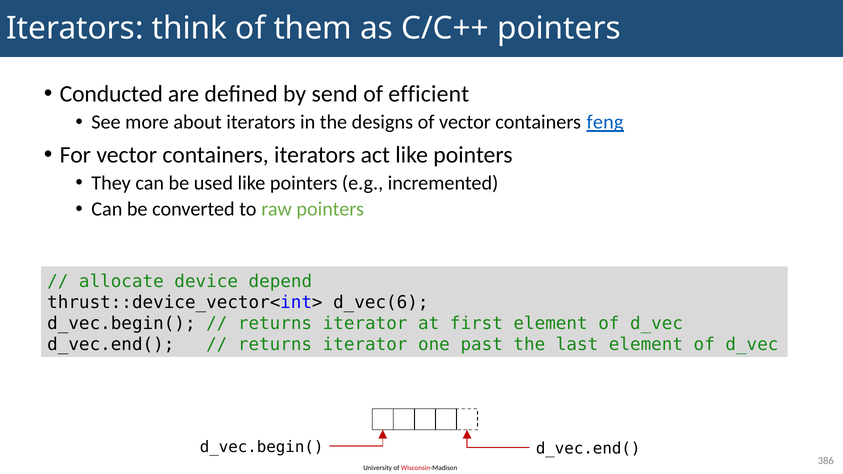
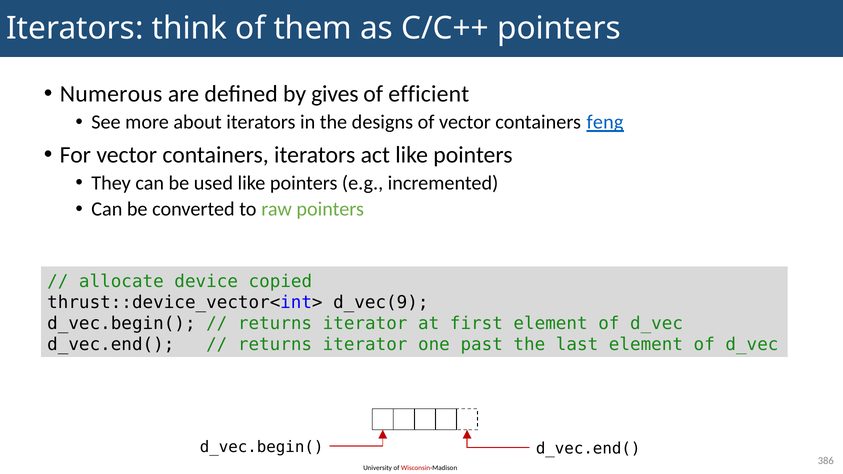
Conducted: Conducted -> Numerous (111, 94)
send: send -> gives (335, 94)
depend: depend -> copied (280, 281)
d_vec(6: d_vec(6 -> d_vec(9 (381, 302)
